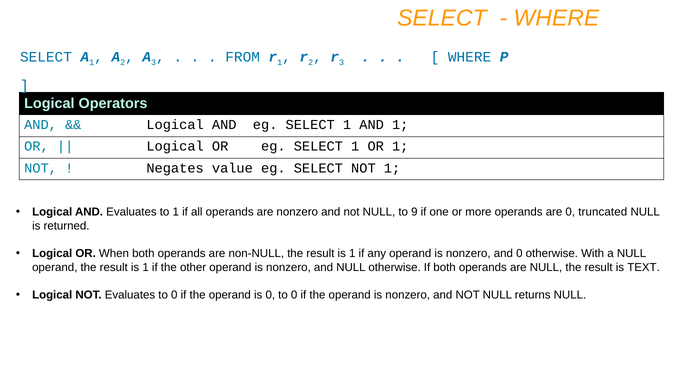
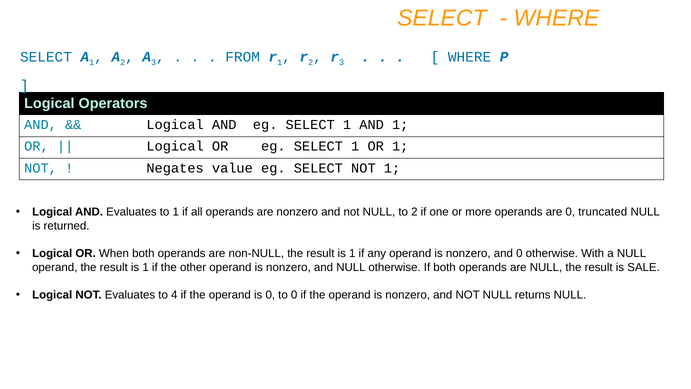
to 9: 9 -> 2 (414, 212)
TEXT: TEXT -> SALE (644, 267)
Evaluates to 0: 0 -> 4 (174, 295)
